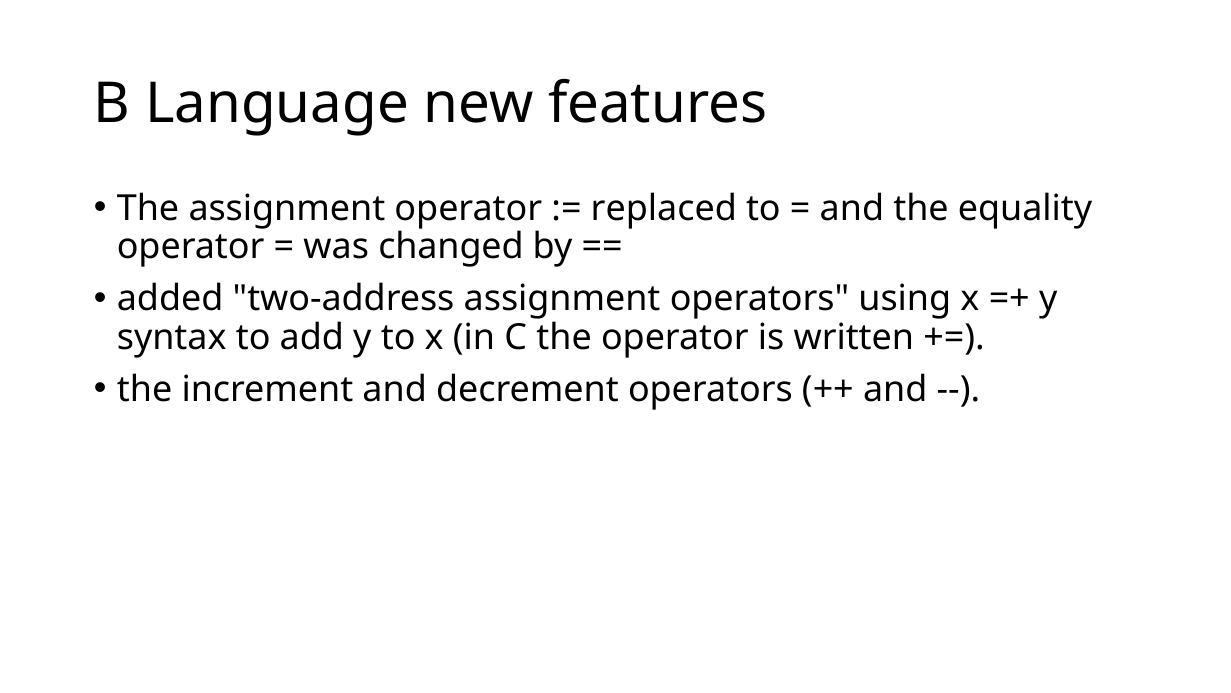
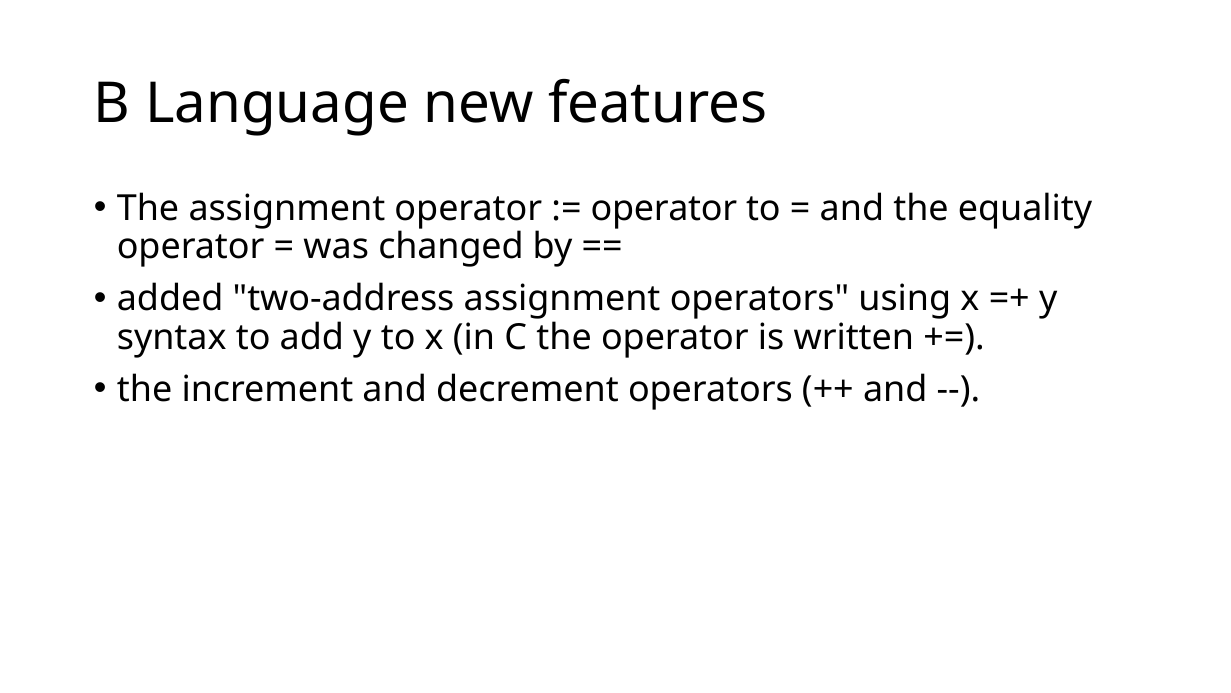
replaced: replaced -> operator (664, 208)
